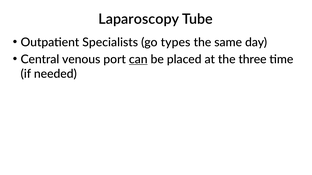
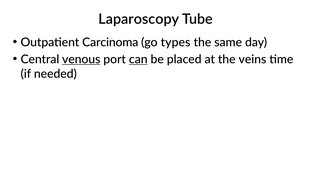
Specialists: Specialists -> Carcinoma (110, 42)
venous underline: none -> present (81, 59)
three: three -> veins (252, 59)
